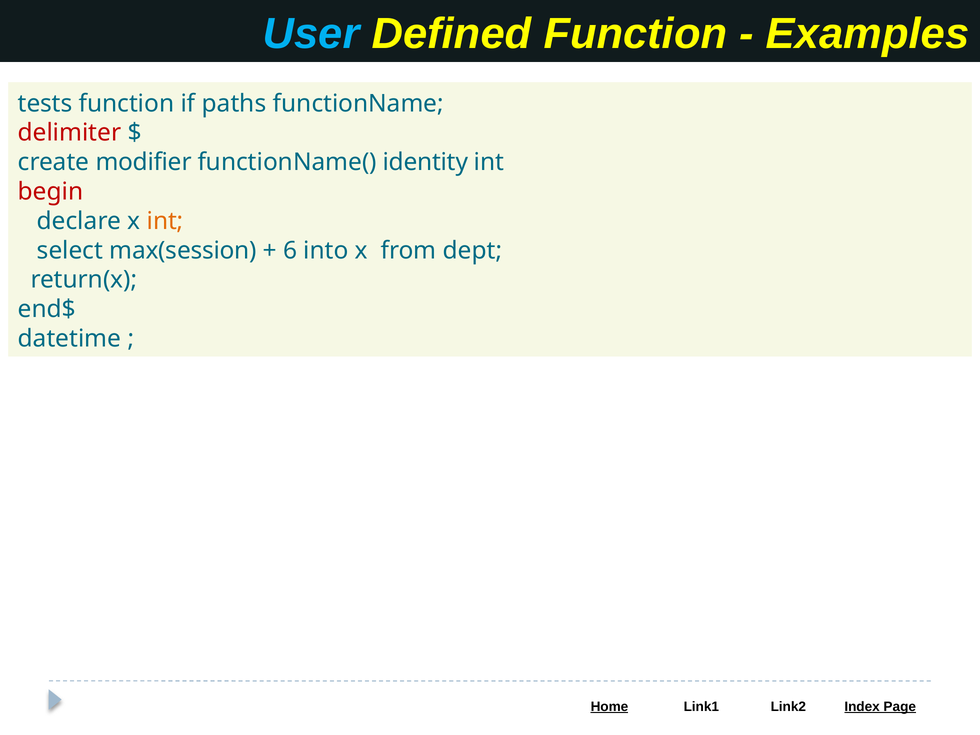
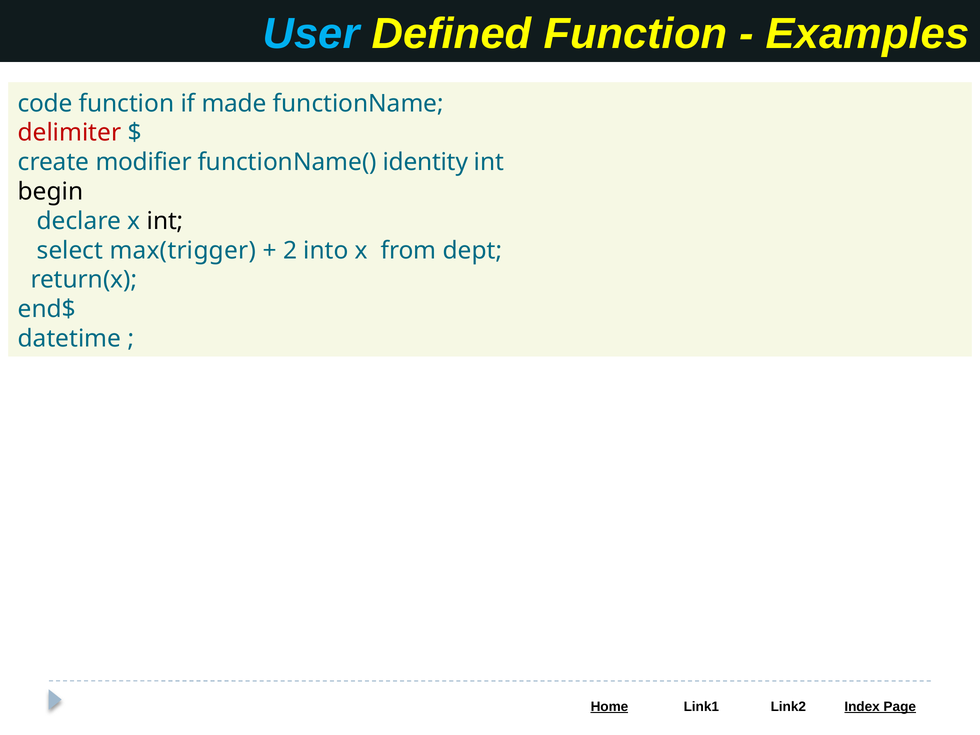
tests: tests -> code (45, 103)
paths: paths -> made (234, 103)
begin colour: red -> black (50, 192)
int colour: orange -> black (165, 221)
max(session: max(session -> max(trigger (183, 250)
6: 6 -> 2 (290, 250)
